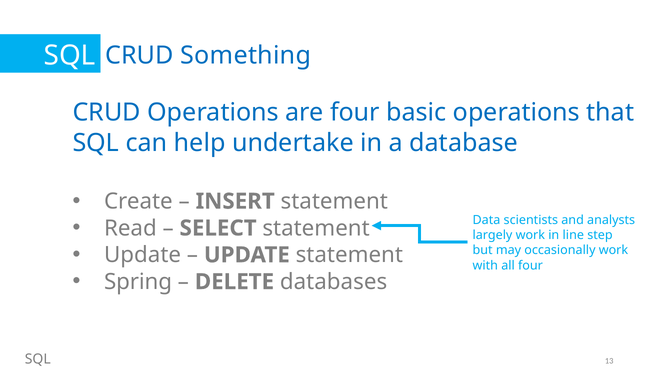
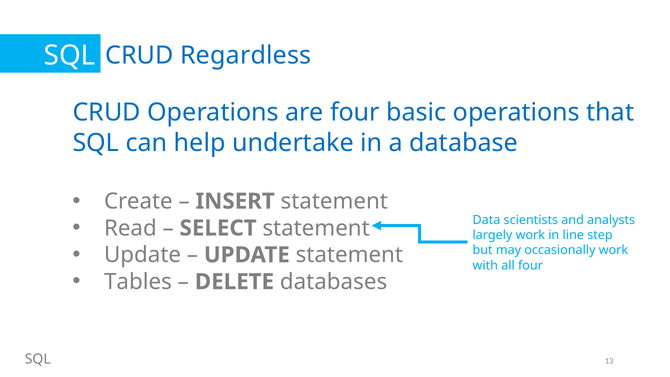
Something: Something -> Regardless (246, 55)
Spring: Spring -> Tables (138, 282)
